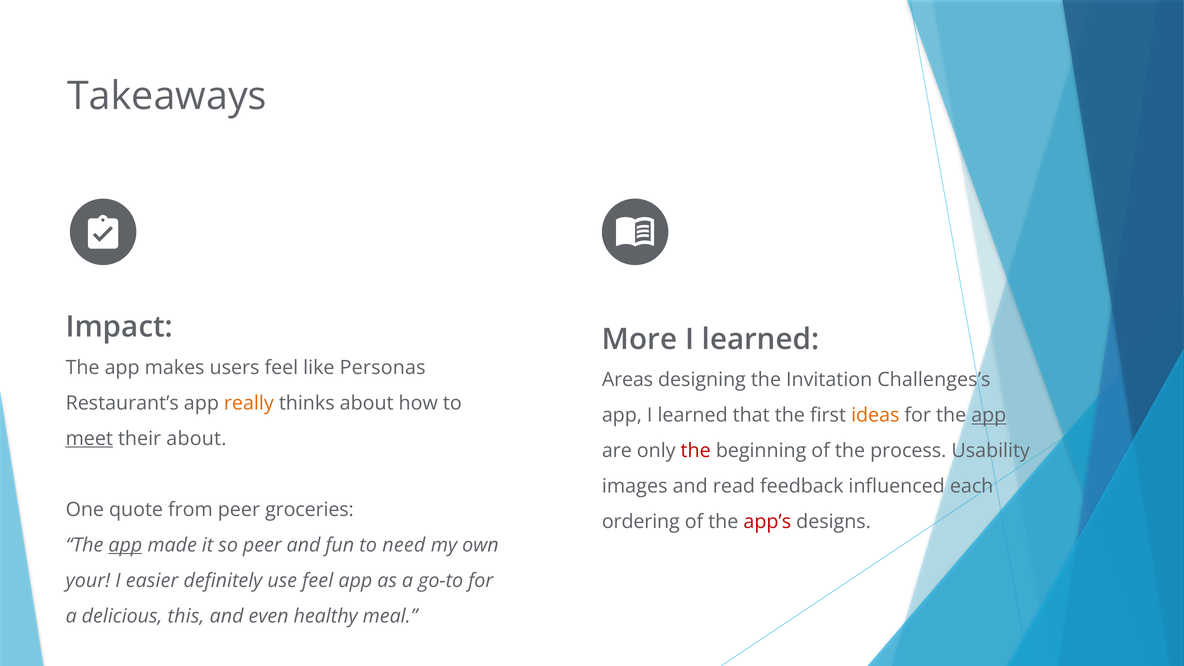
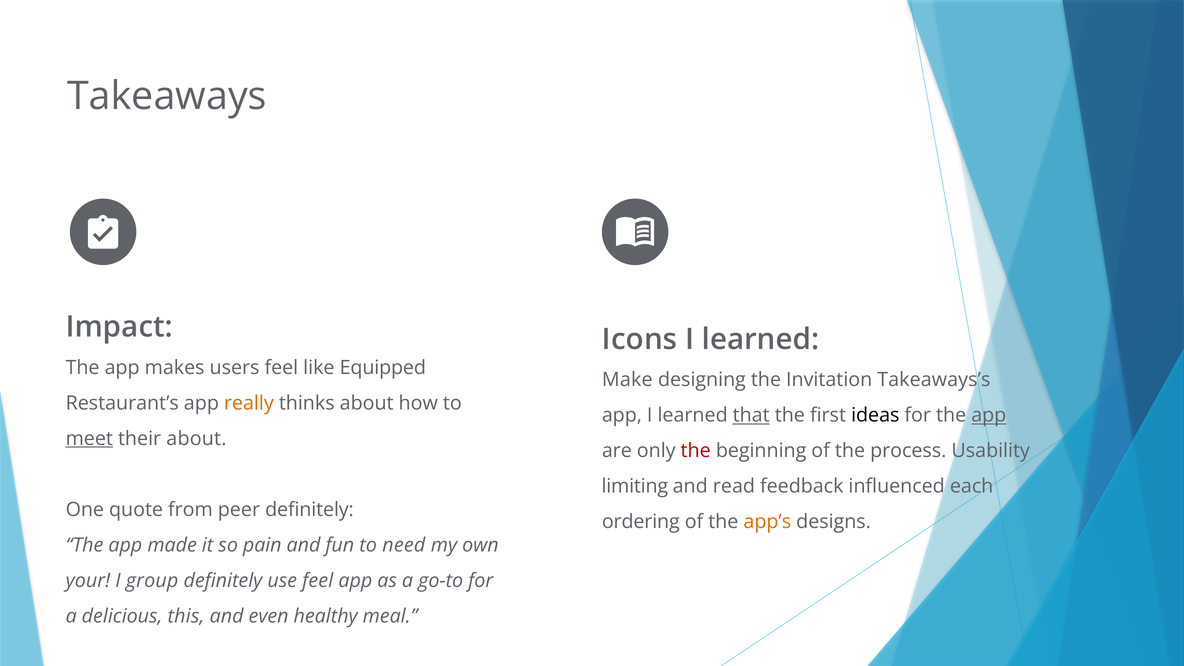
More: More -> Icons (640, 339)
Personas: Personas -> Equipped (383, 368)
Areas: Areas -> Make (627, 380)
Challenges’s: Challenges’s -> Takeaways’s (934, 380)
that underline: none -> present (751, 415)
ideas colour: orange -> black (875, 415)
images: images -> limiting (635, 486)
peer groceries: groceries -> definitely (309, 510)
app’s colour: red -> orange (767, 522)
app underline: present -> none (125, 545)
so peer: peer -> pain (262, 545)
easier: easier -> group (152, 581)
